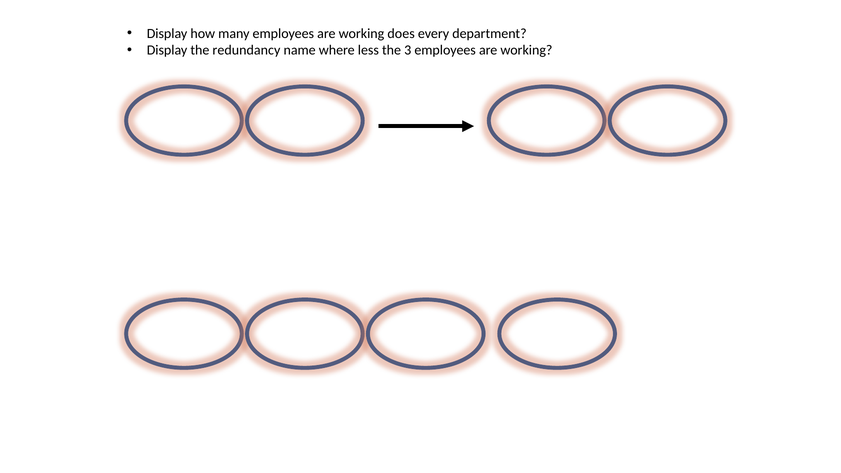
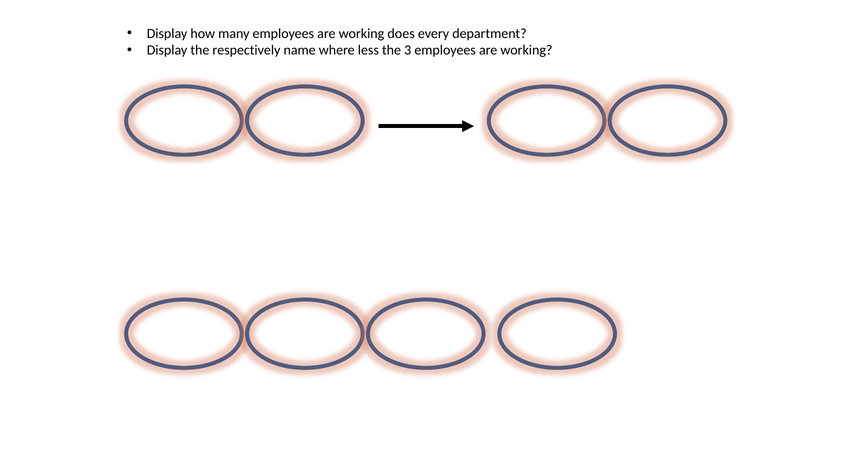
redundancy: redundancy -> respectively (246, 50)
